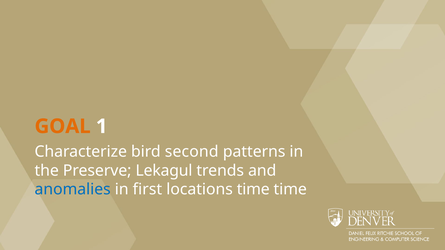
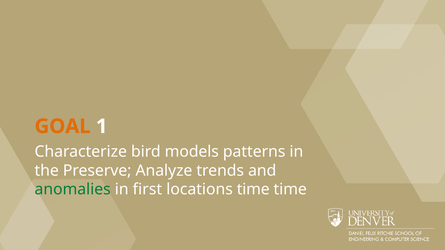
second: second -> models (192, 152)
Lekagul: Lekagul -> Analyze (164, 171)
anomalies colour: blue -> green (73, 190)
